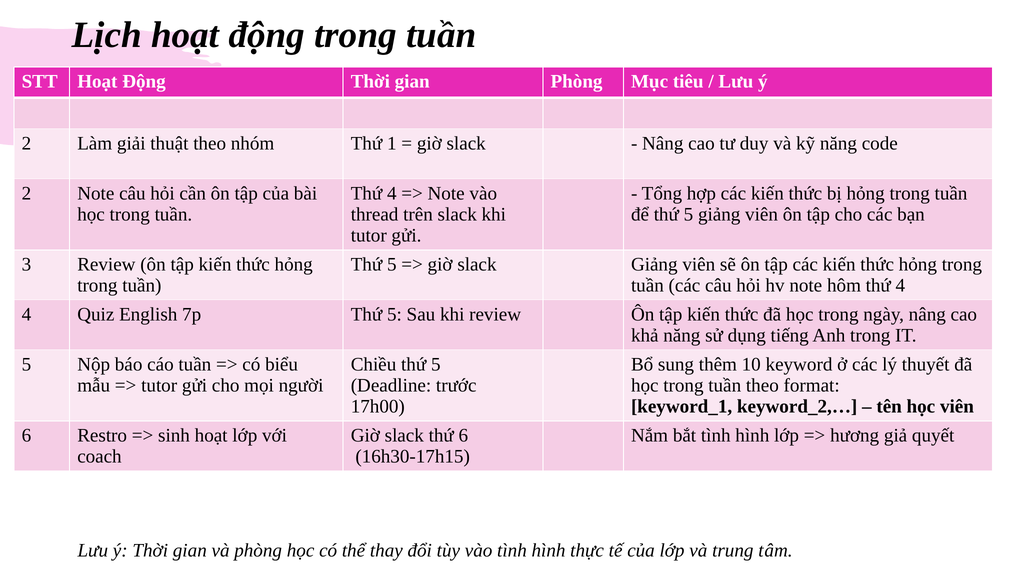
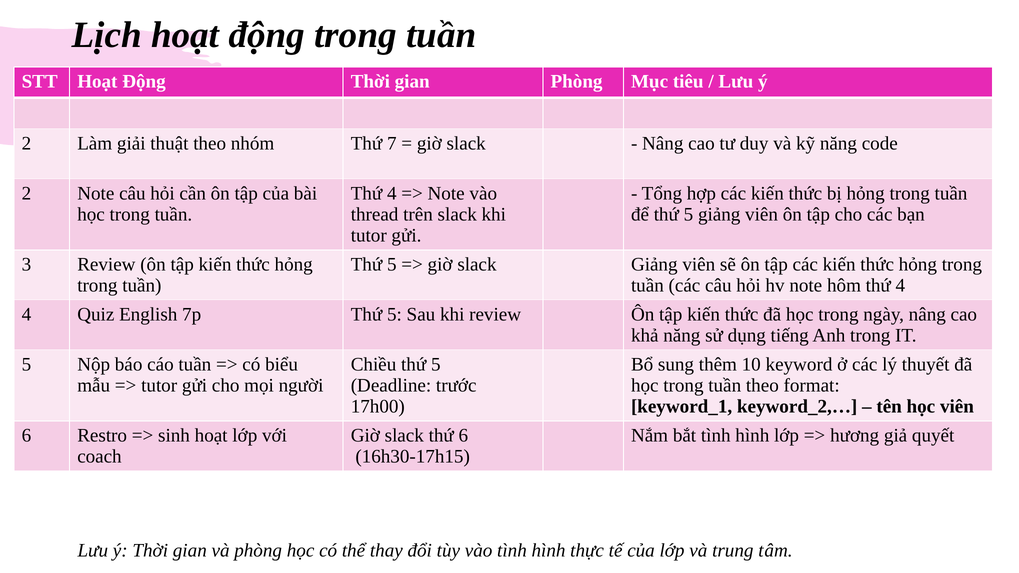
1: 1 -> 7 (392, 143)
